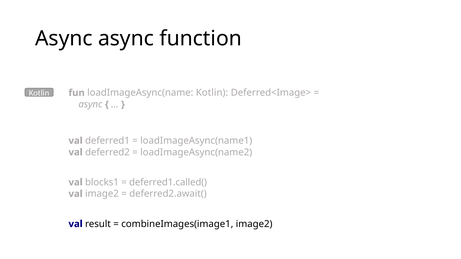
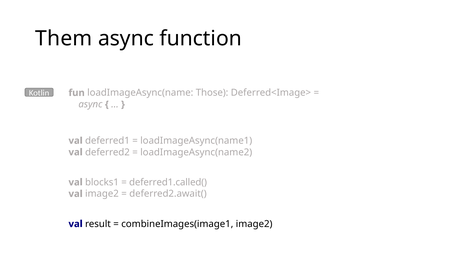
Async: Async -> Them (64, 39)
loadImageAsync(name Kotlin: Kotlin -> Those (212, 93)
